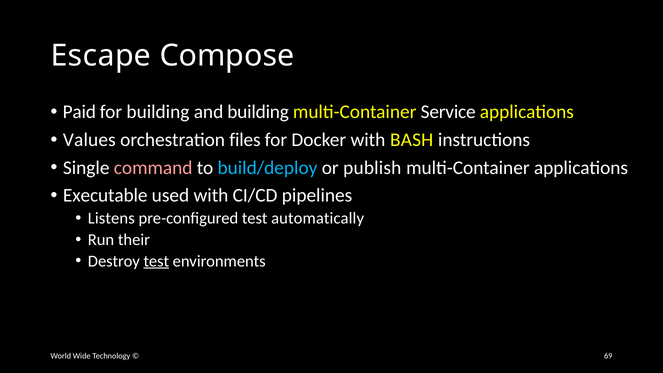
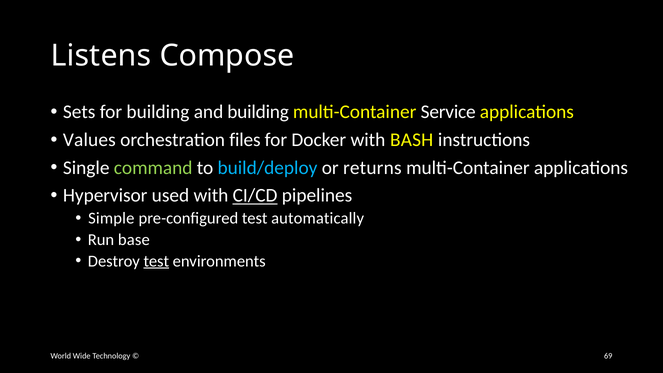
Escape: Escape -> Listens (101, 56)
Paid: Paid -> Sets (79, 112)
command colour: pink -> light green (153, 168)
publish: publish -> returns (372, 168)
Executable: Executable -> Hypervisor (105, 195)
CI/CD underline: none -> present (255, 195)
Listens: Listens -> Simple (111, 218)
their: their -> base (134, 240)
